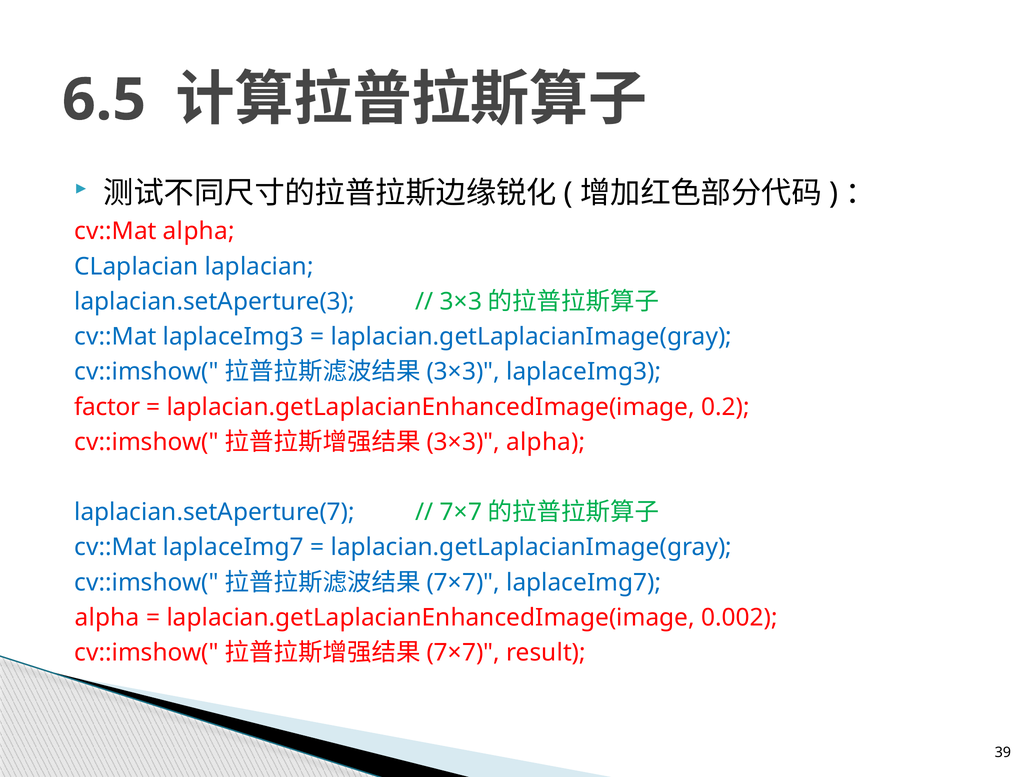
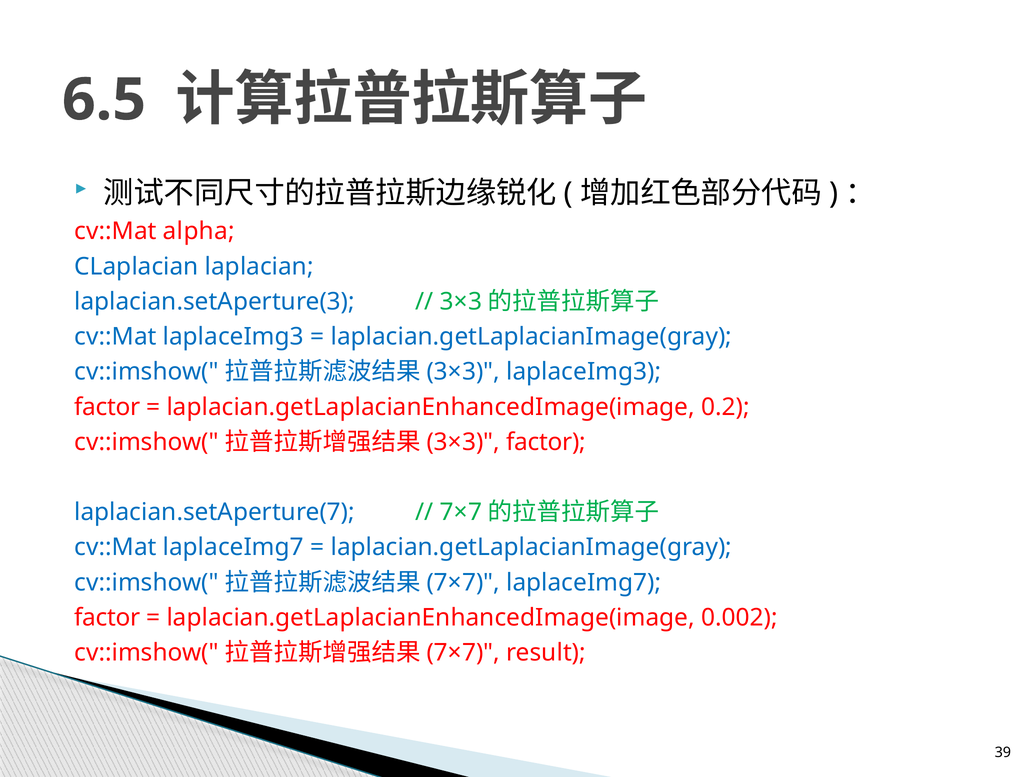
alpha: alpha -> factor (546, 442)
alpha: alpha -> factor (107, 618)
